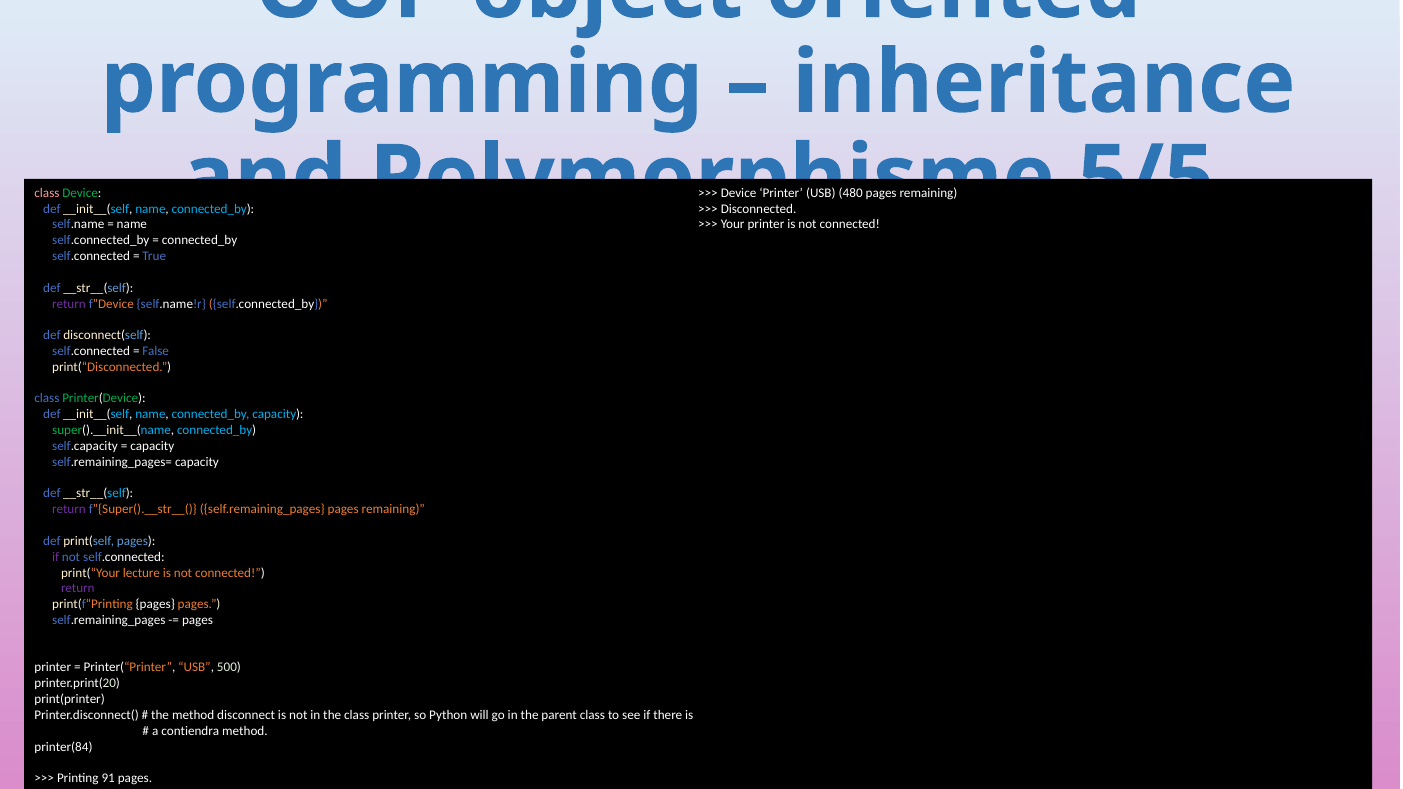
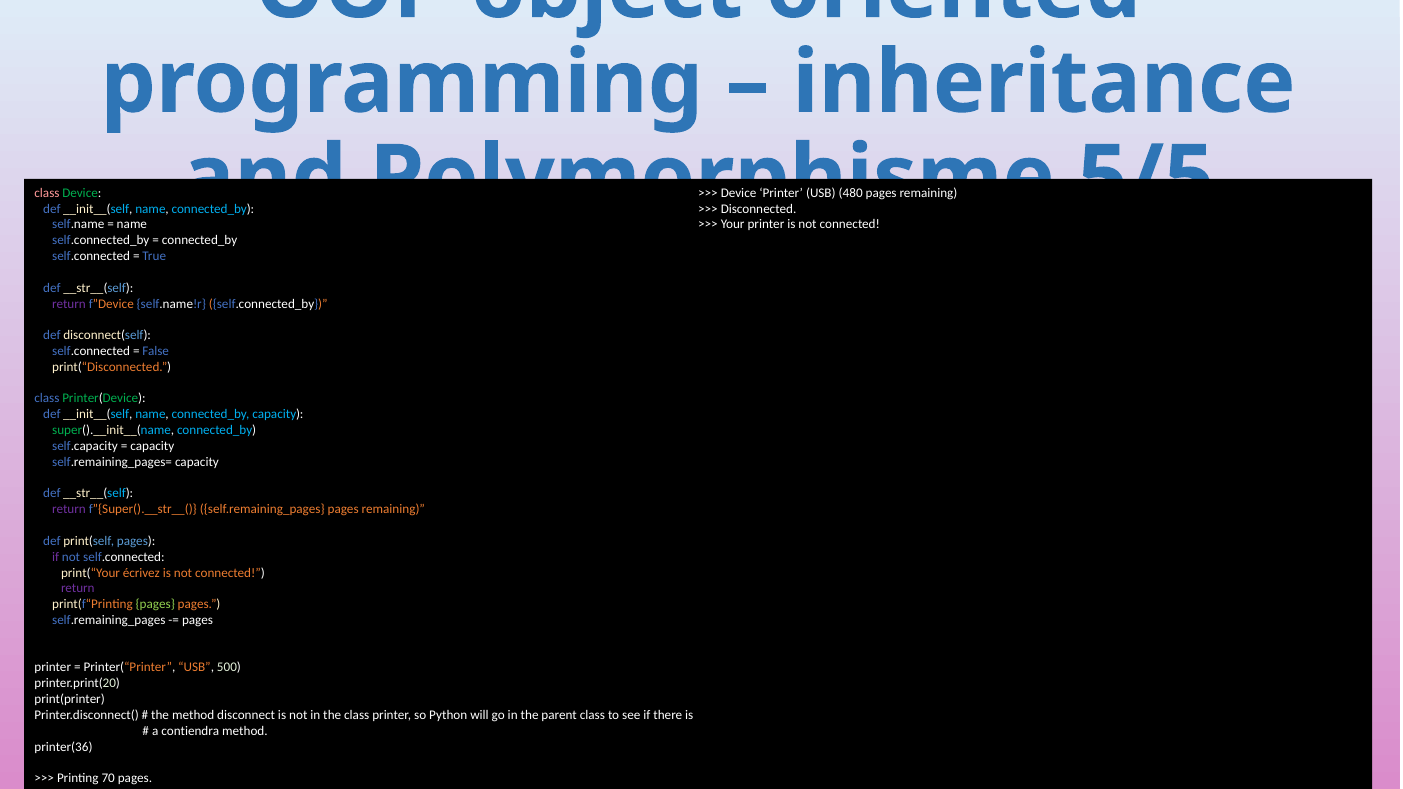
lecture: lecture -> écrivez (141, 573)
pages colour: white -> light green (155, 604)
printer(84: printer(84 -> printer(36 (63, 747)
91: 91 -> 70 (108, 779)
